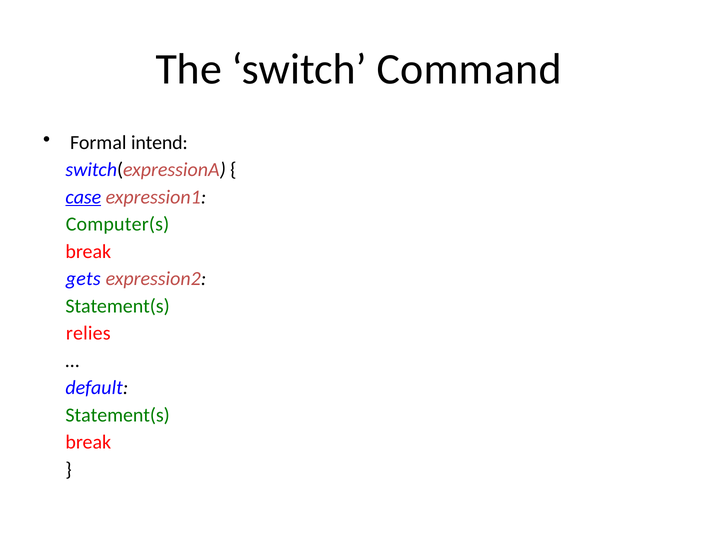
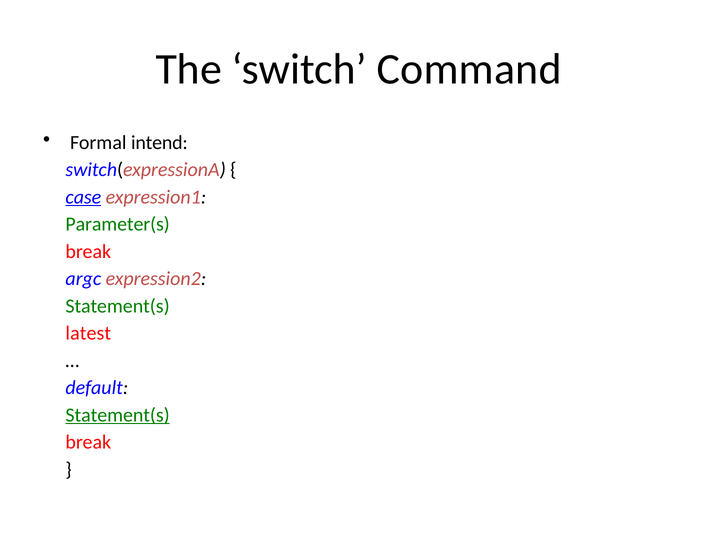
Computer(s: Computer(s -> Parameter(s (118, 224)
gets: gets -> argc (83, 279)
relies: relies -> latest (88, 334)
Statement(s underline: none -> present (118, 415)
